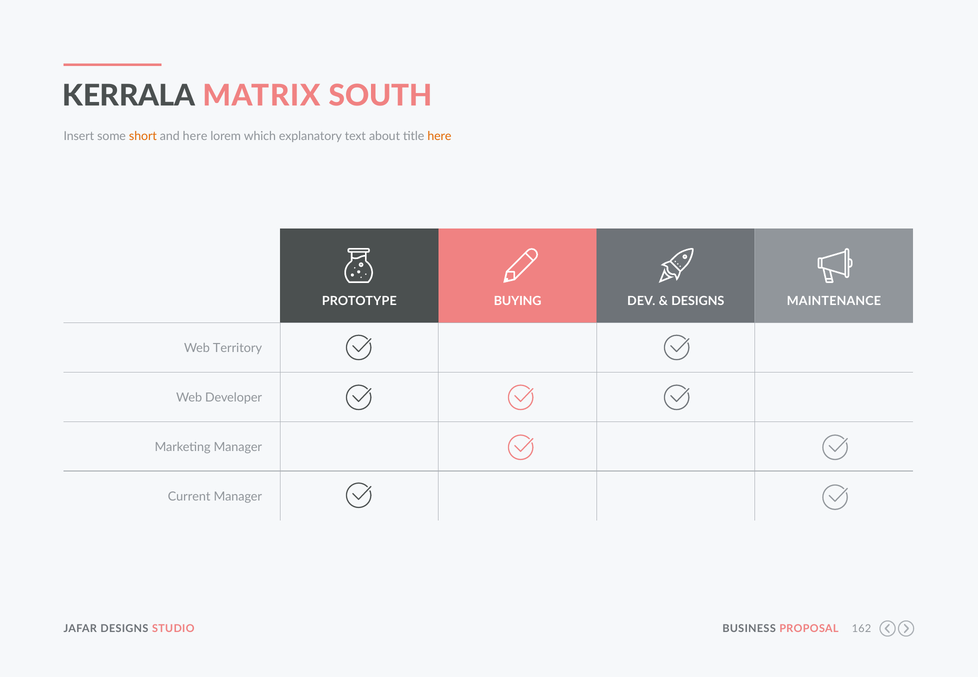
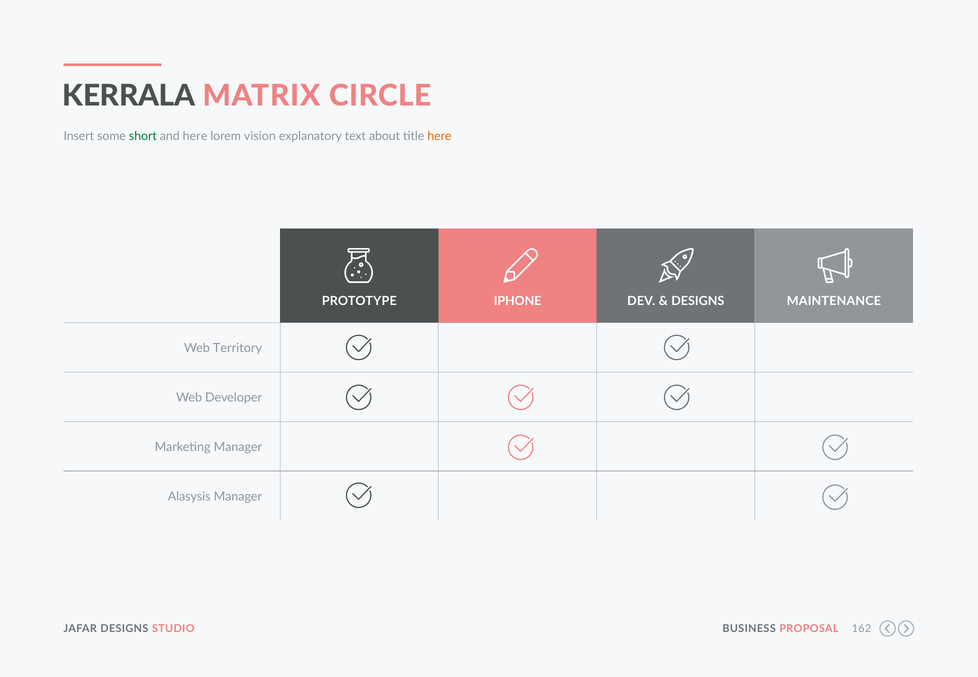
SOUTH: SOUTH -> CIRCLE (380, 96)
short colour: orange -> green (143, 136)
which: which -> vision (260, 136)
BUYING: BUYING -> IPHONE (518, 301)
Current: Current -> Alasysis (189, 496)
